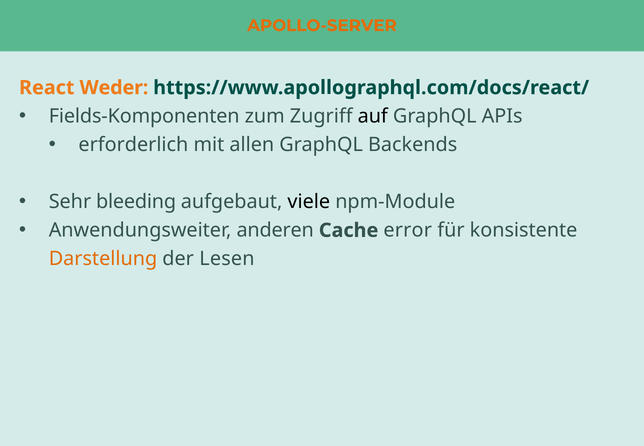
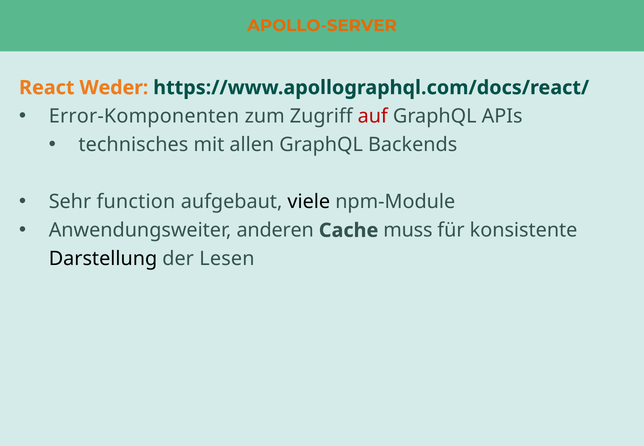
Fields-Komponenten: Fields-Komponenten -> Error-Komponenten (144, 116)
auf colour: black -> red (373, 116)
erforderlich: erforderlich -> technisches (133, 145)
bleeding: bleeding -> function (136, 202)
error: error -> muss (408, 230)
Darstellung colour: orange -> black (103, 259)
